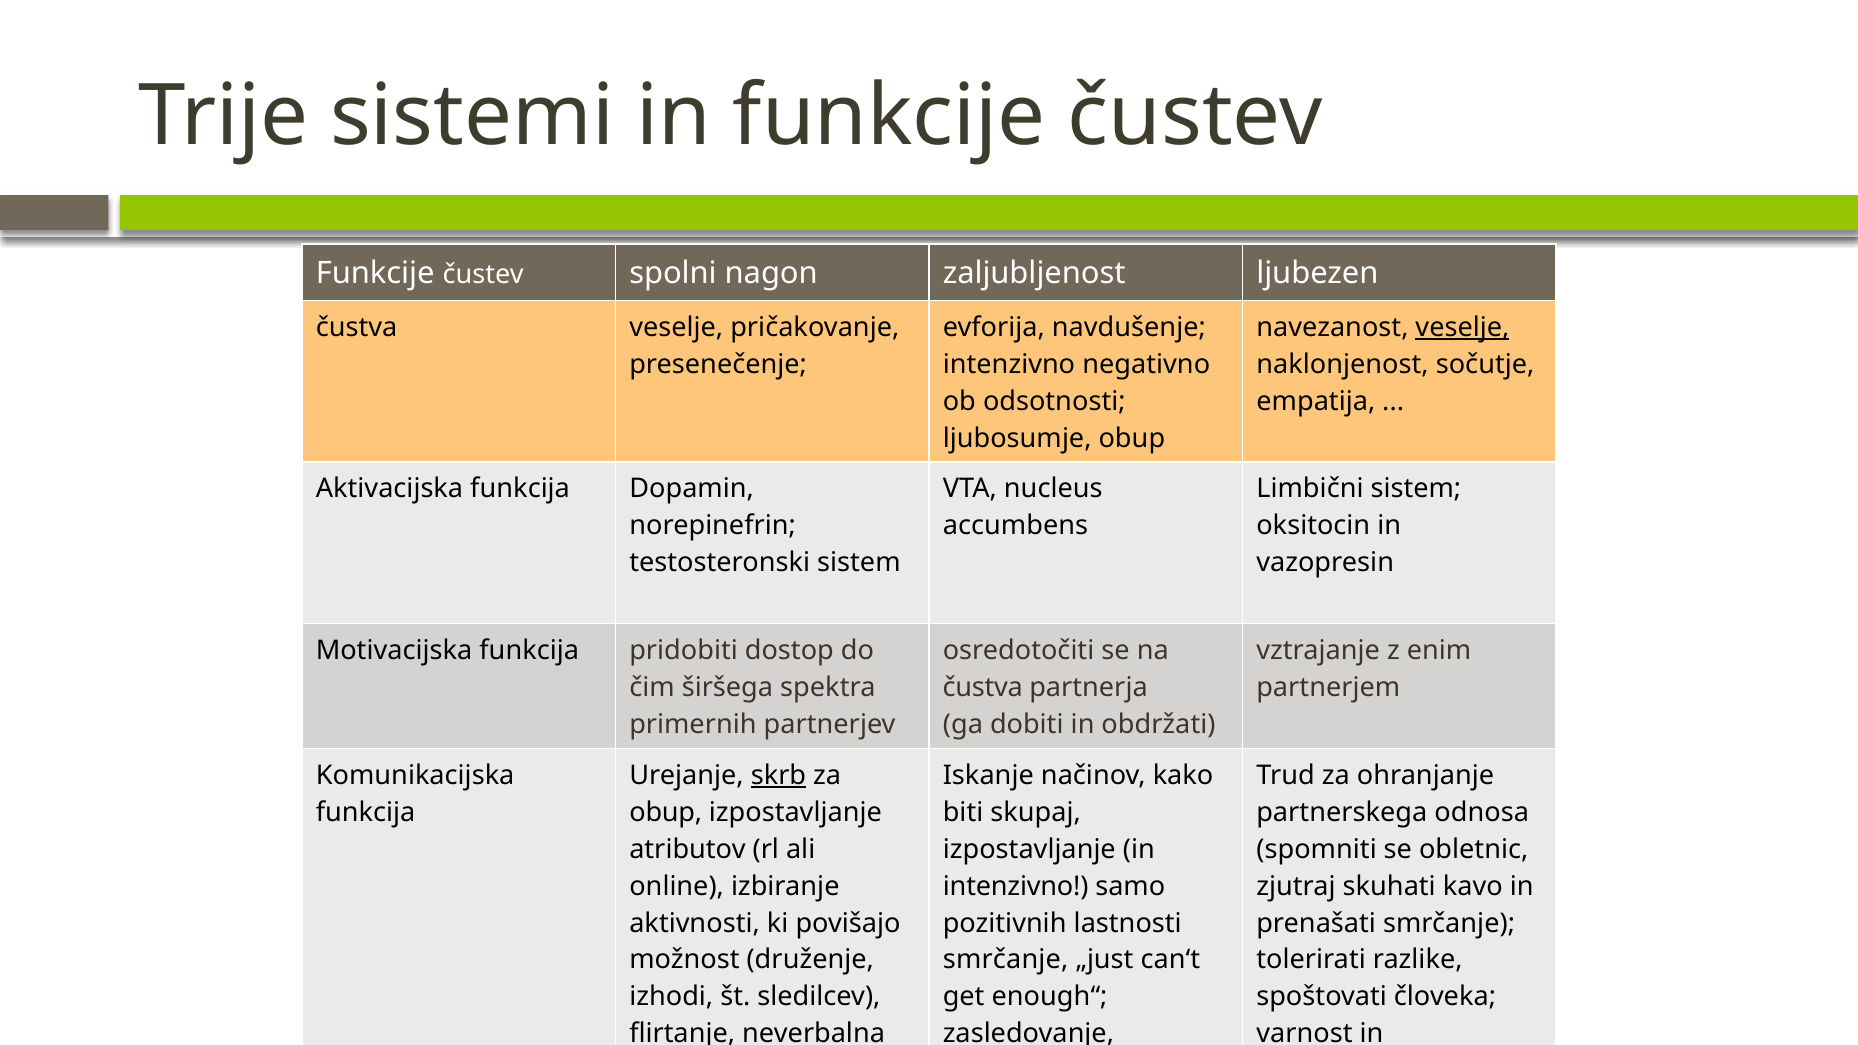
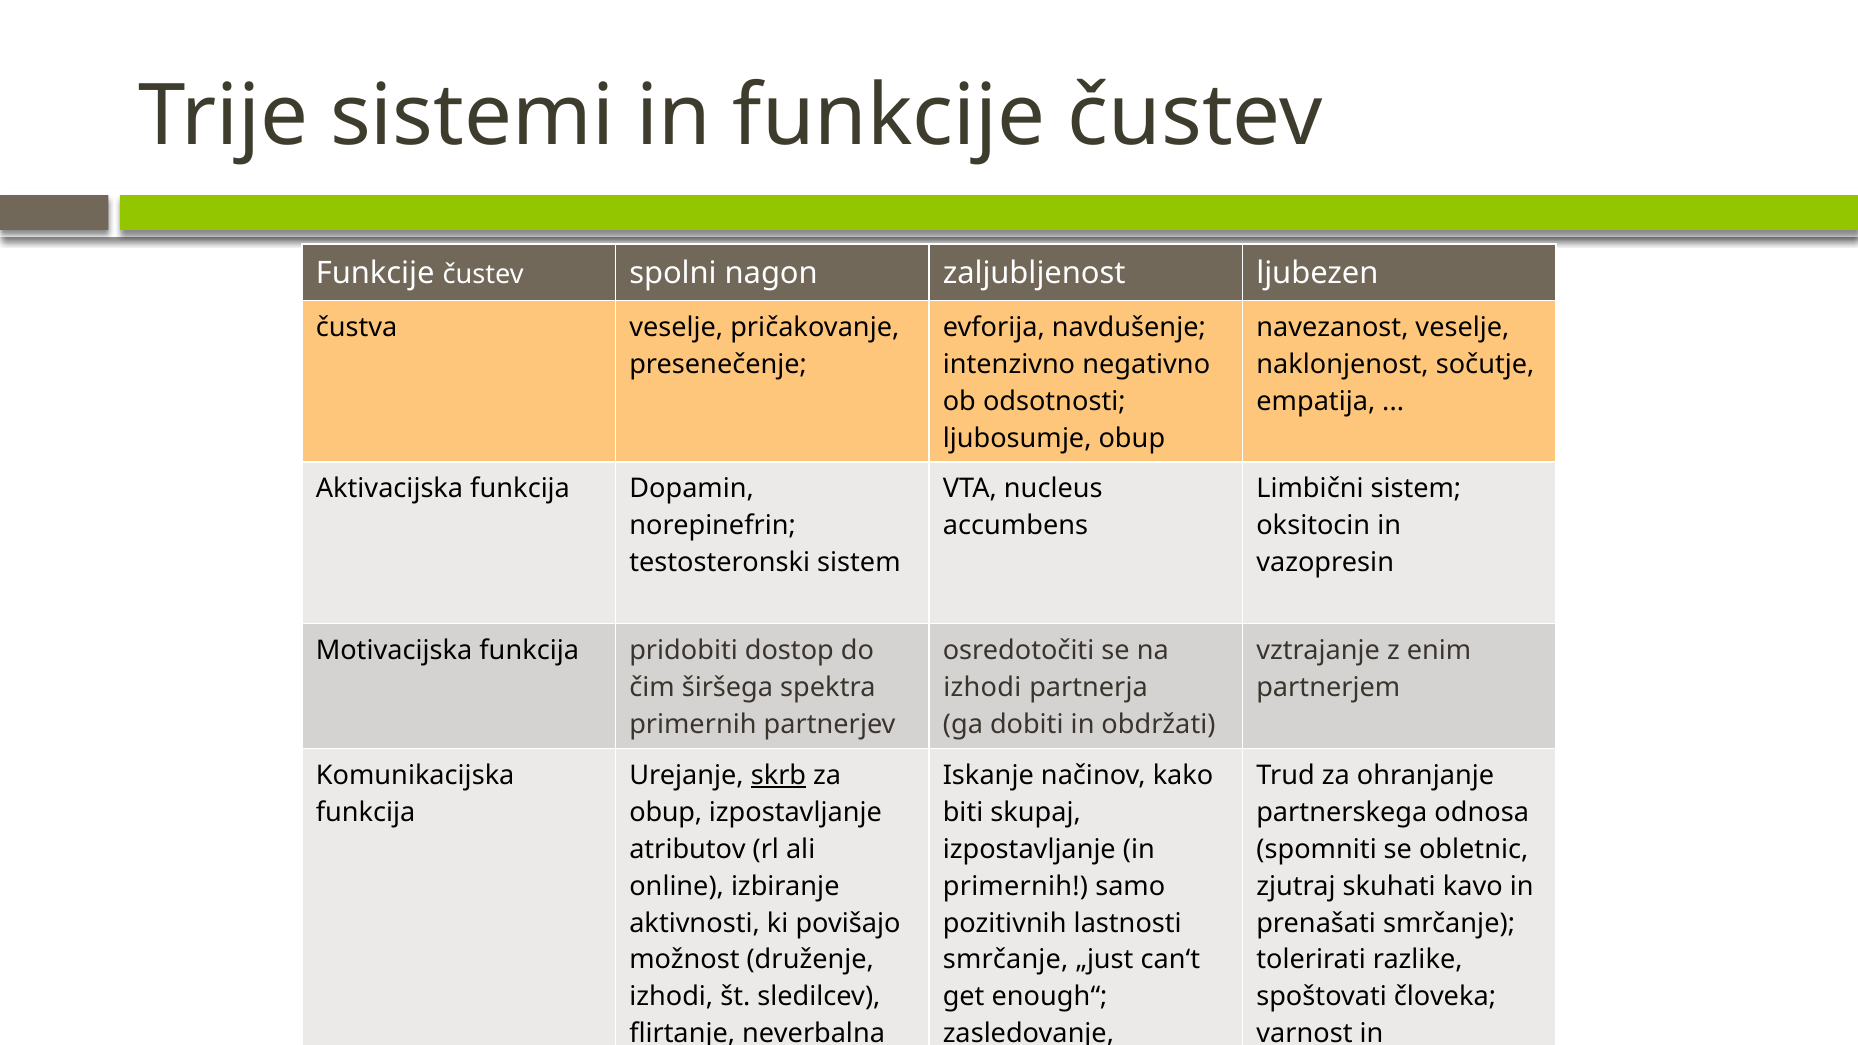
veselje underline: present -> none (1462, 327)
čustva: čustva -> izhodi (982, 688)
intenzivno: intenzivno -> primernih (1015, 886)
